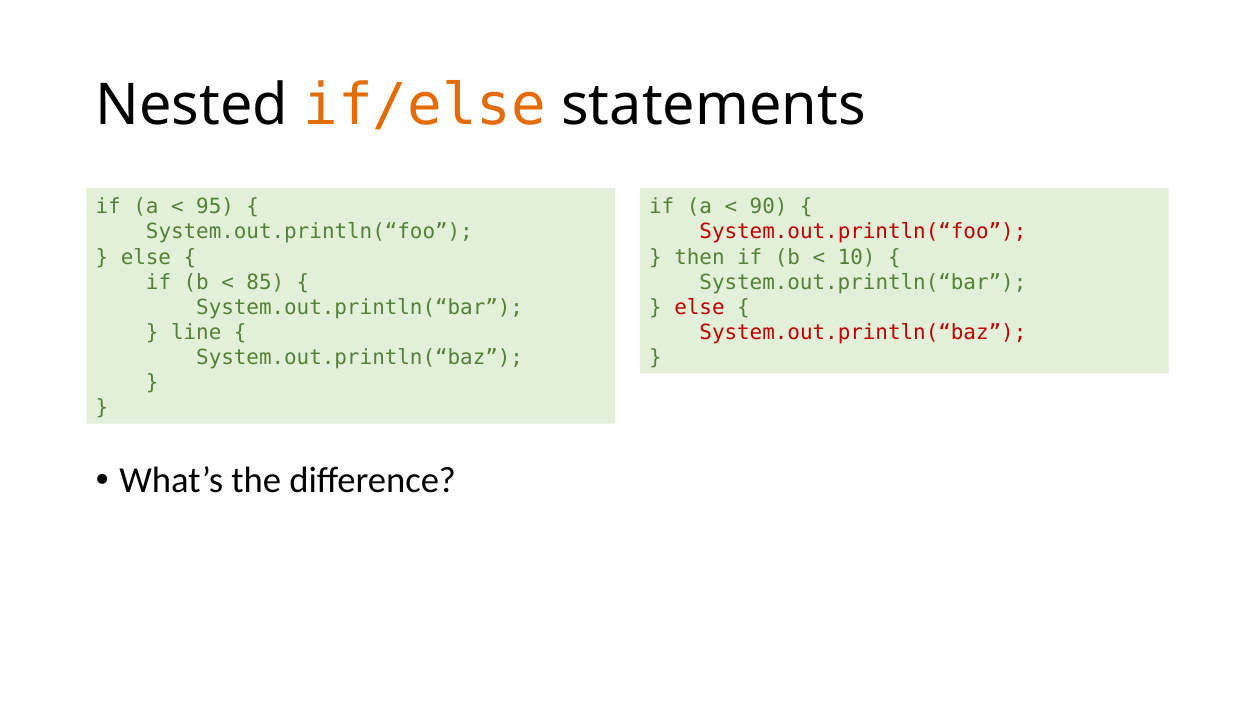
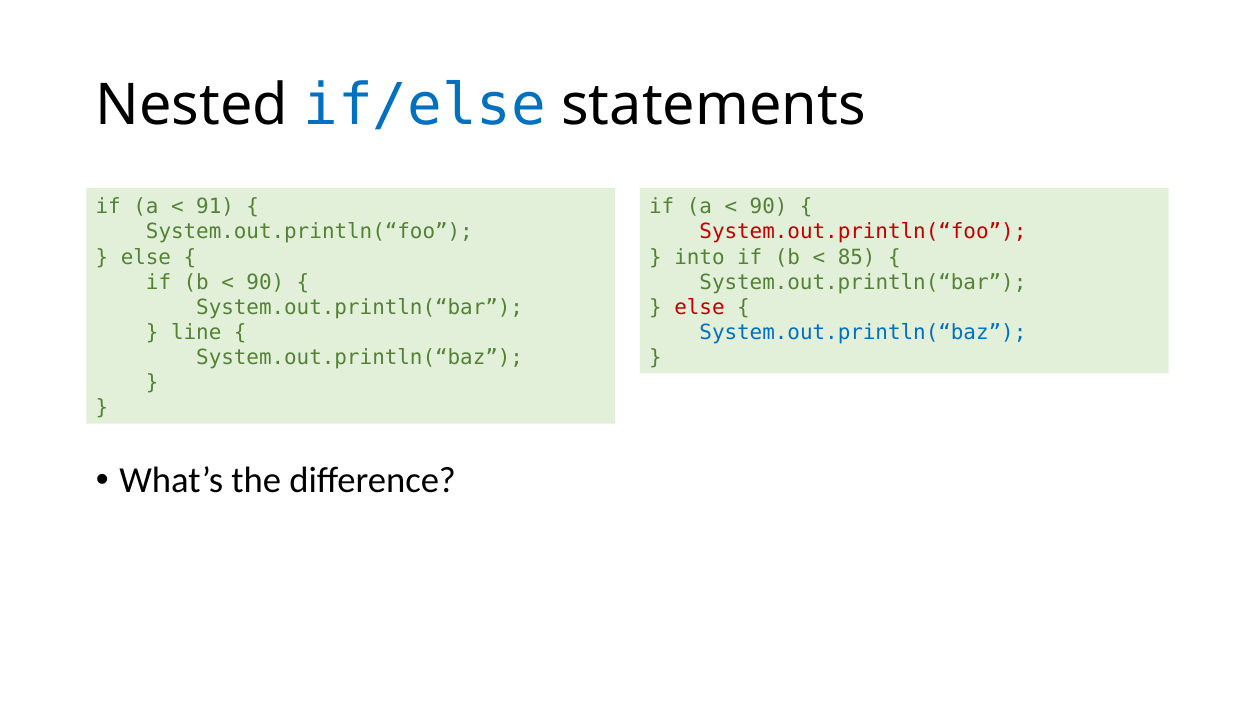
if/else colour: orange -> blue (425, 106)
95: 95 -> 91 (215, 207)
then: then -> into (699, 257)
10: 10 -> 85 (857, 257)
85: 85 -> 90 (265, 282)
System.out.println(“baz colour: red -> blue (863, 333)
